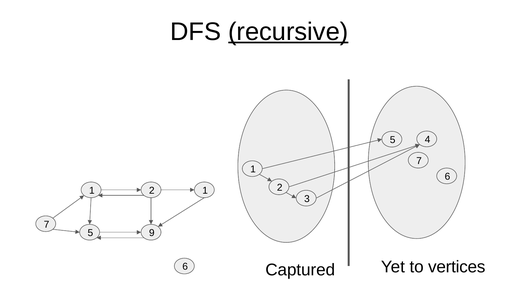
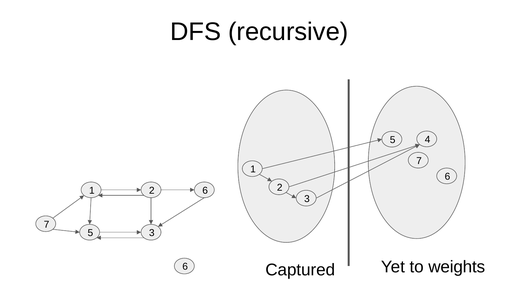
recursive underline: present -> none (288, 32)
2 1: 1 -> 6 (205, 191)
5 9: 9 -> 3 (152, 233)
vertices: vertices -> weights (457, 267)
